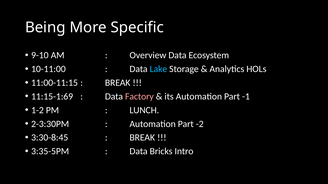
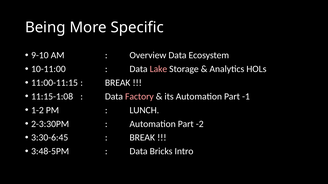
Lake colour: light blue -> pink (158, 69)
11:15-1:69: 11:15-1:69 -> 11:15-1:08 (52, 97)
3:30-8:45: 3:30-8:45 -> 3:30-6:45 (50, 138)
3:35-5PM: 3:35-5PM -> 3:48-5PM (50, 152)
